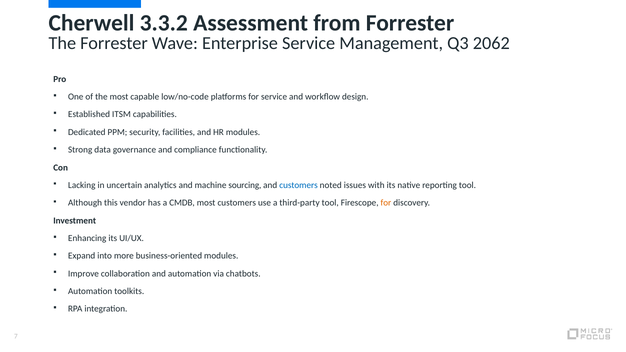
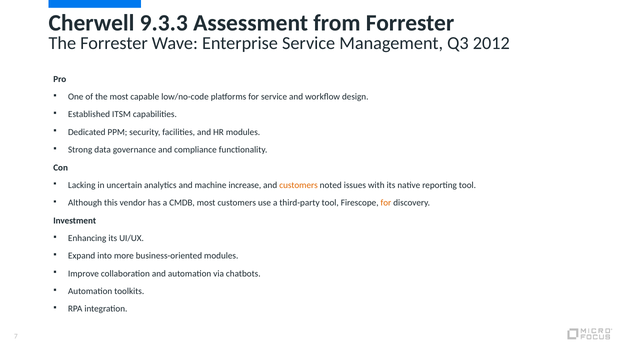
3.3.2: 3.3.2 -> 9.3.3 (164, 23)
2062: 2062 -> 2012 (491, 43)
sourcing: sourcing -> increase (245, 185)
customers colour: blue -> orange (299, 185)
